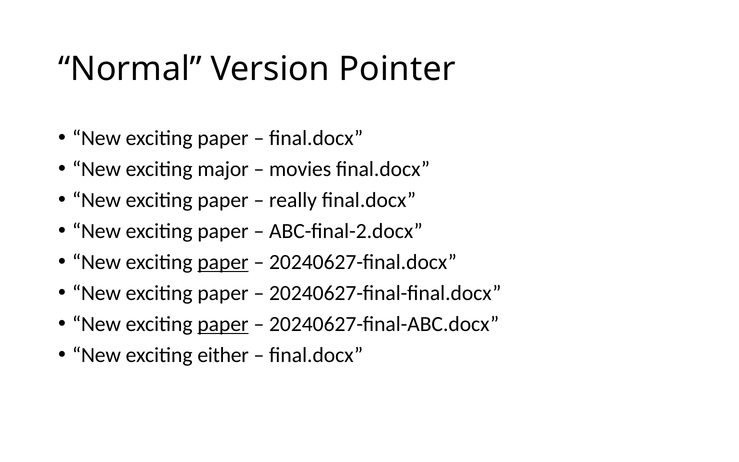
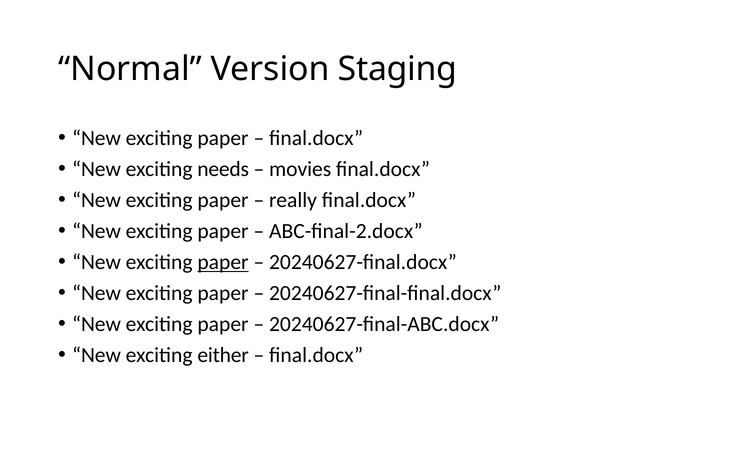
Pointer: Pointer -> Staging (398, 69)
major: major -> needs (223, 169)
paper underline: present -> none (223, 324)
